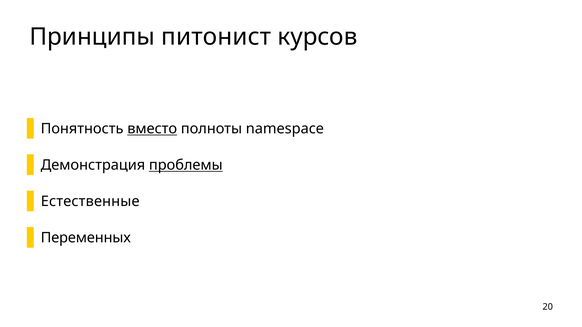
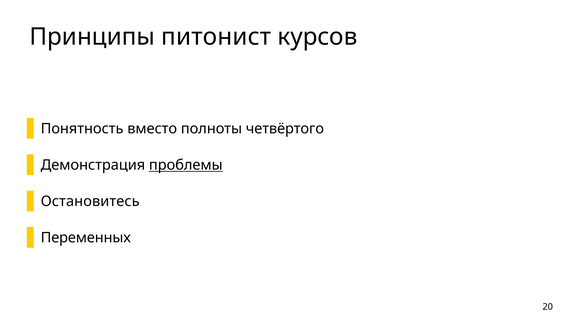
вместо underline: present -> none (152, 129)
namespace: namespace -> четвёртого (285, 129)
Естественные: Естественные -> Остановитесь (90, 202)
